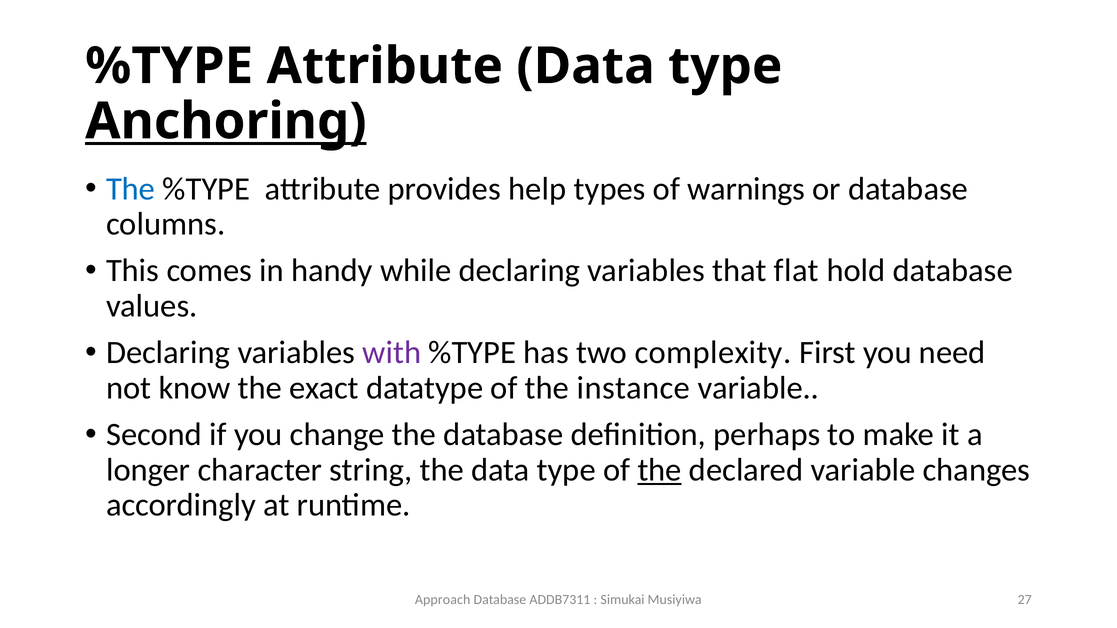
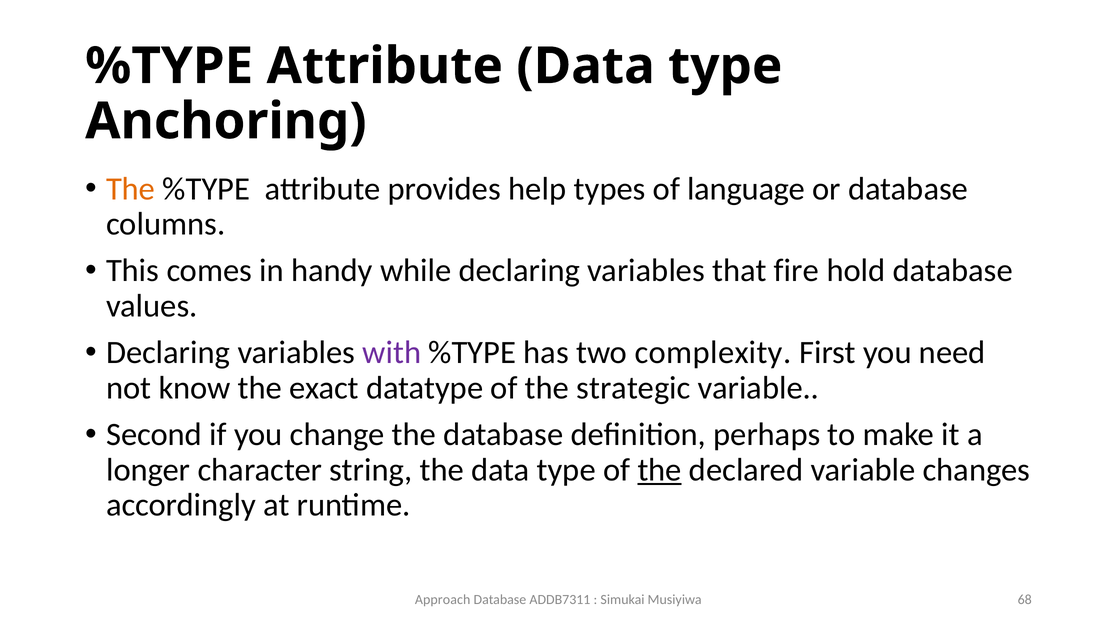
Anchoring underline: present -> none (226, 121)
The colour: blue -> orange (131, 189)
warnings: warnings -> language (746, 189)
flat: flat -> fire (796, 271)
instance: instance -> strategic (634, 388)
27: 27 -> 68 (1025, 600)
